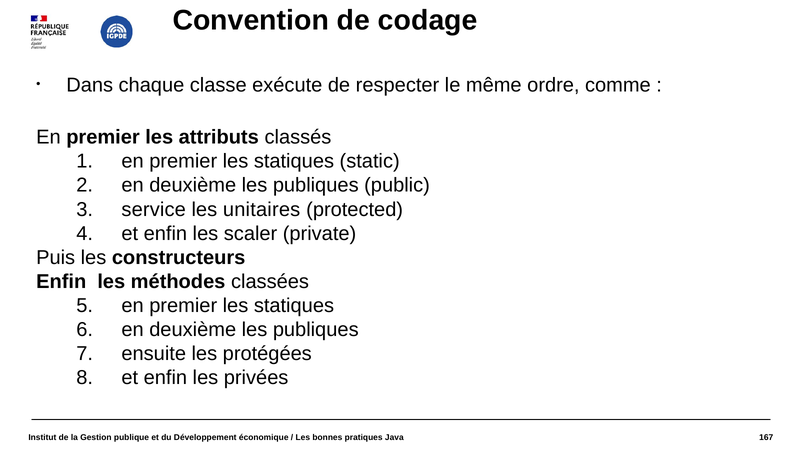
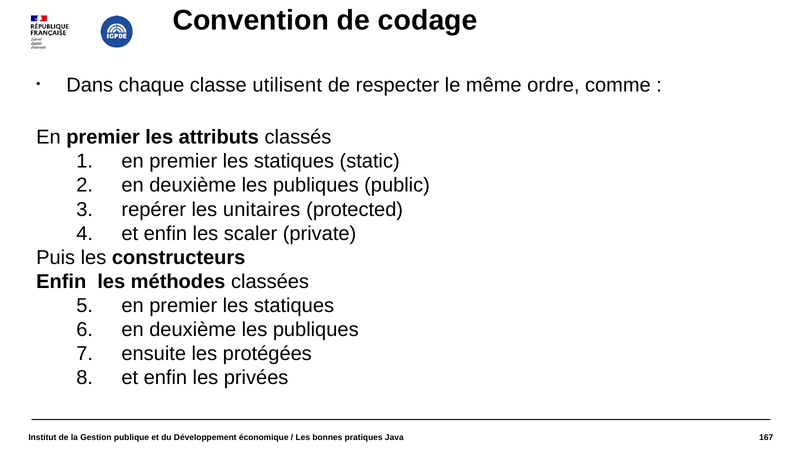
exécute: exécute -> utilisent (287, 85)
service: service -> repérer (154, 209)
